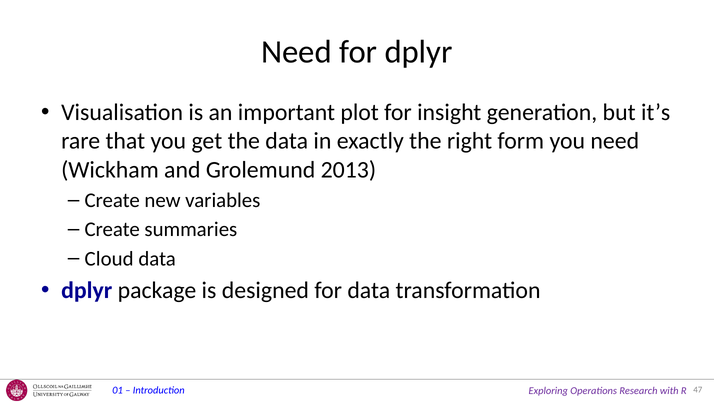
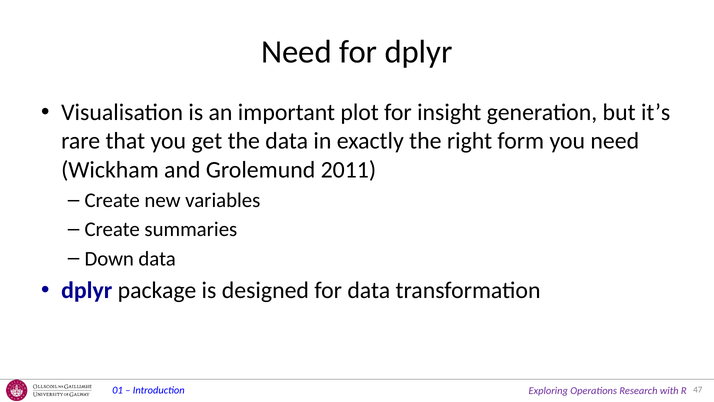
2013: 2013 -> 2011 (348, 170)
Cloud: Cloud -> Down (109, 258)
